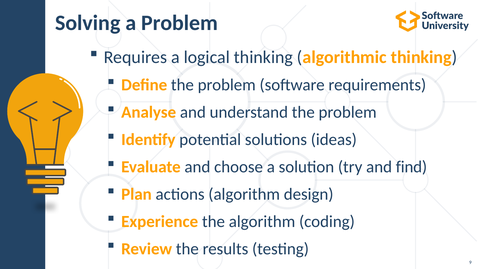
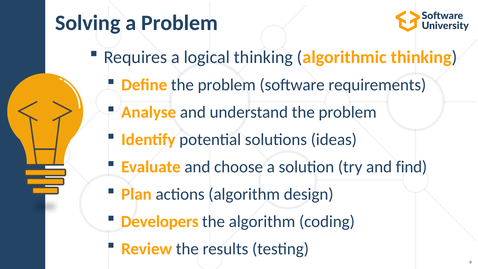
Experience: Experience -> Developers (160, 221)
